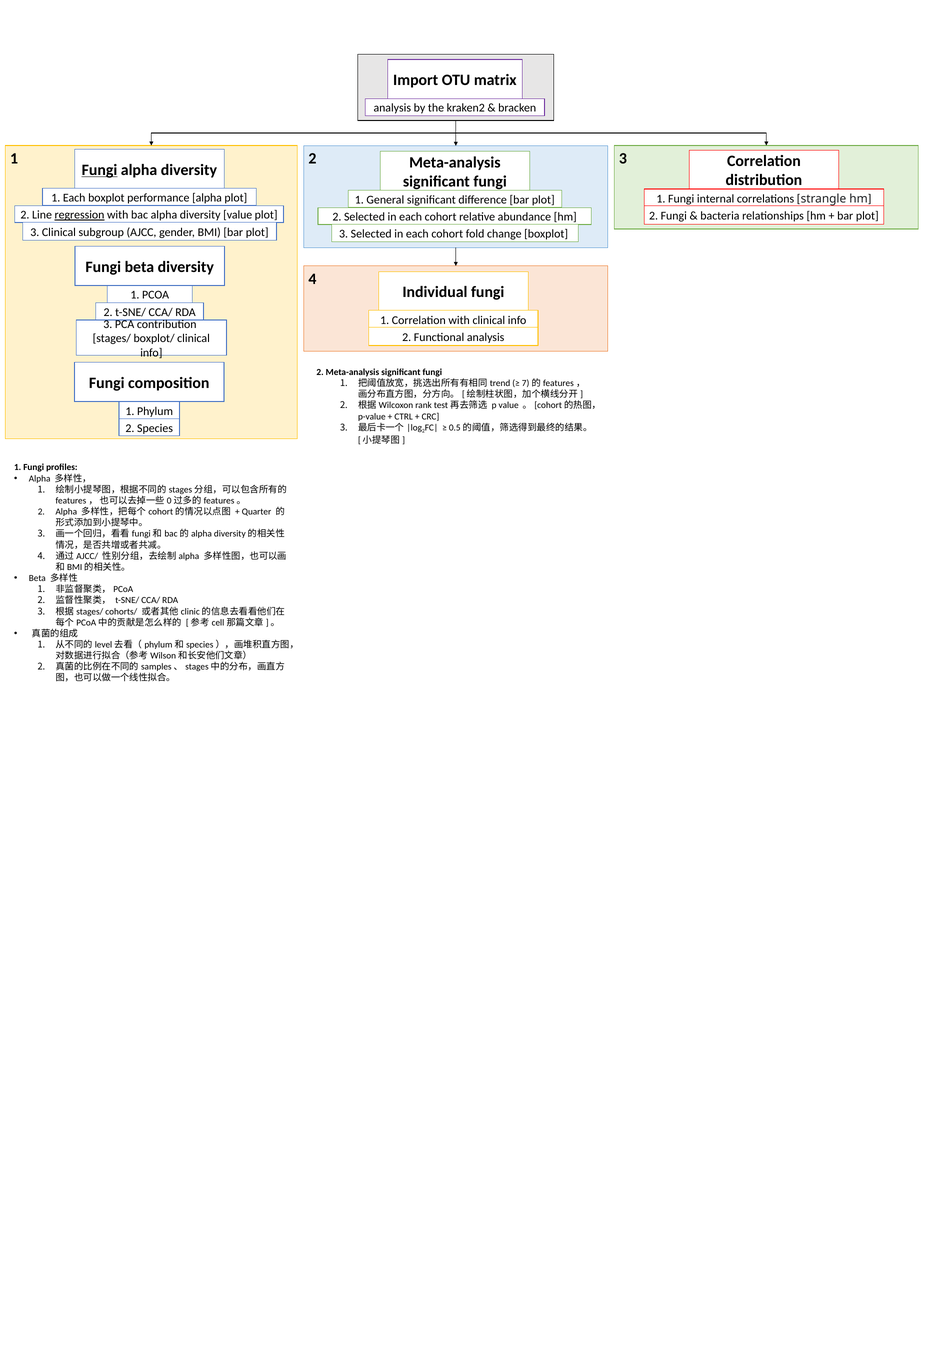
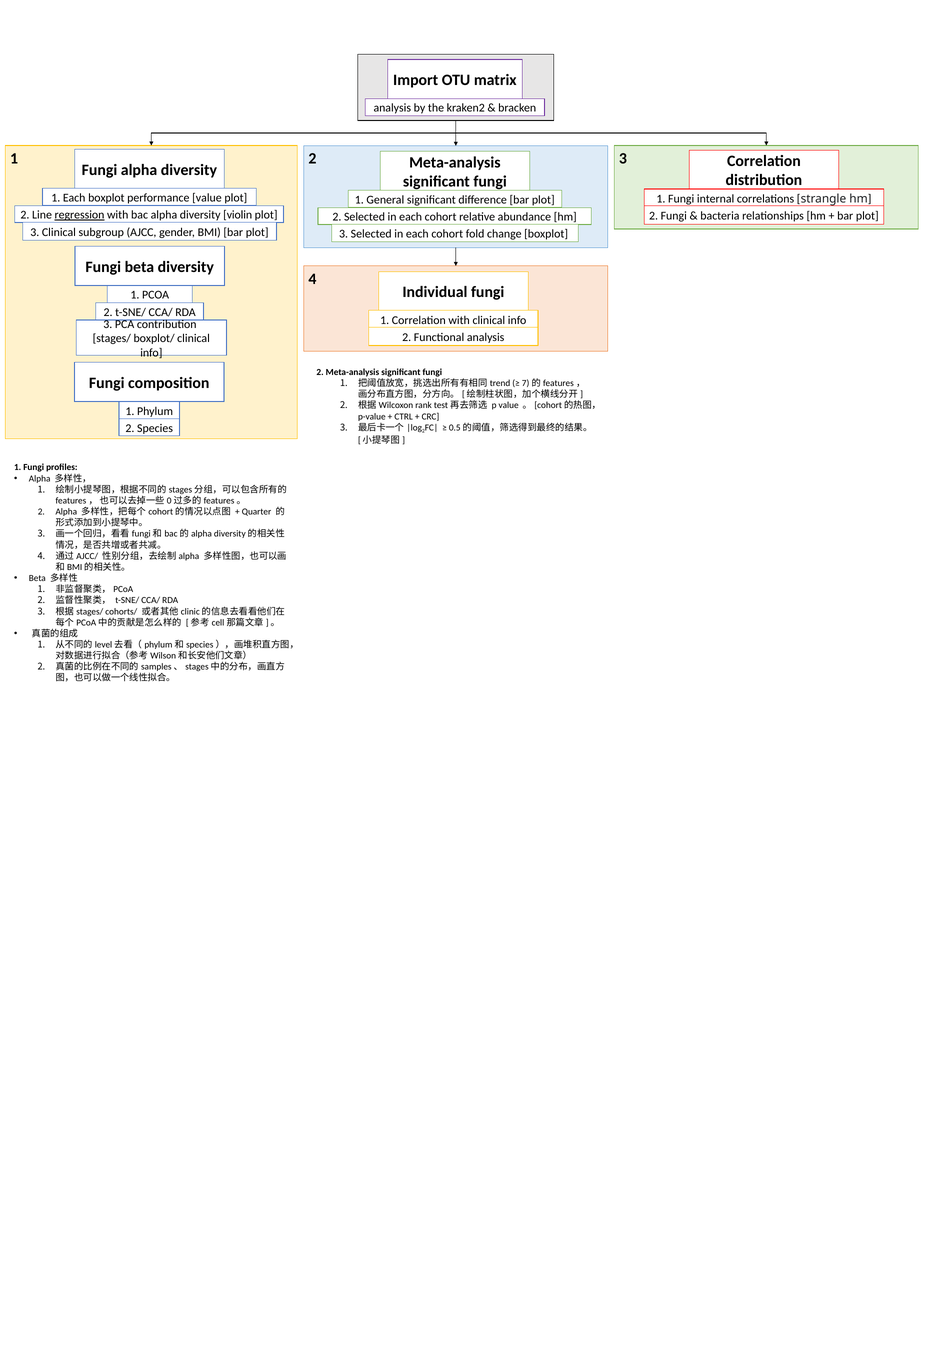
Fungi underline: present -> none (99, 170)
performance alpha: alpha -> value (207, 198)
diversity value: value -> violin (238, 215)
